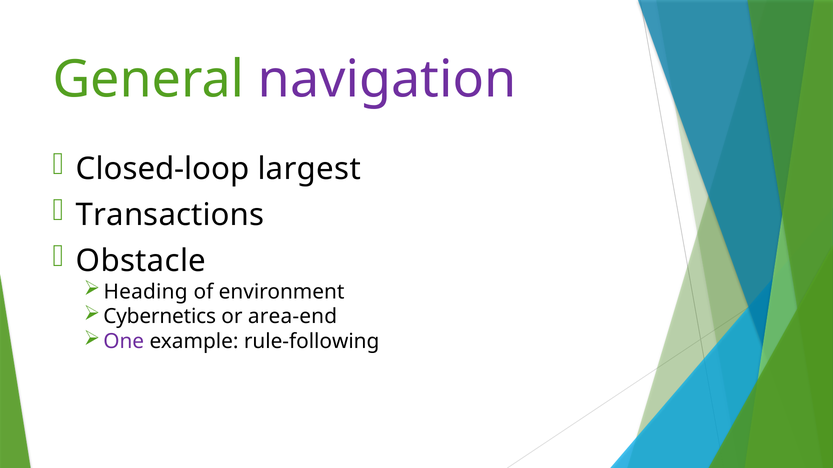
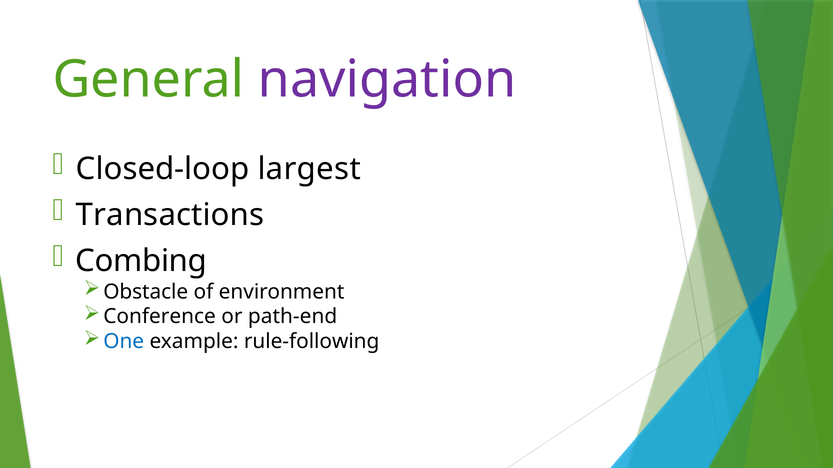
Obstacle: Obstacle -> Combing (141, 262)
Heading: Heading -> Obstacle (146, 292)
Cybernetics: Cybernetics -> Conference (160, 317)
area-end: area-end -> path-end (293, 317)
One colour: purple -> blue (124, 342)
